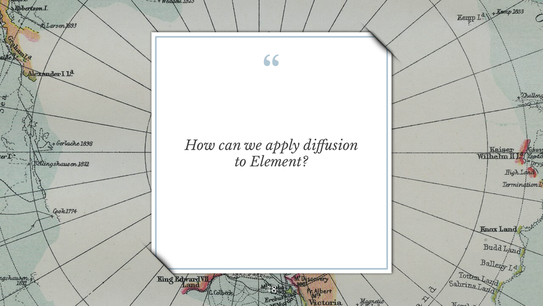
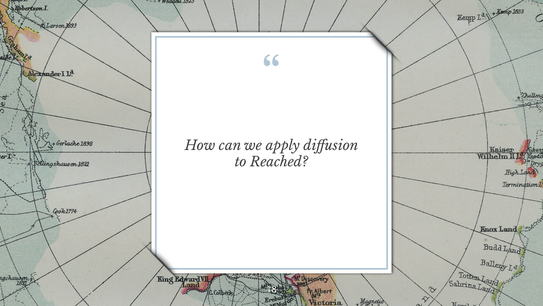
Element: Element -> Reached (279, 162)
